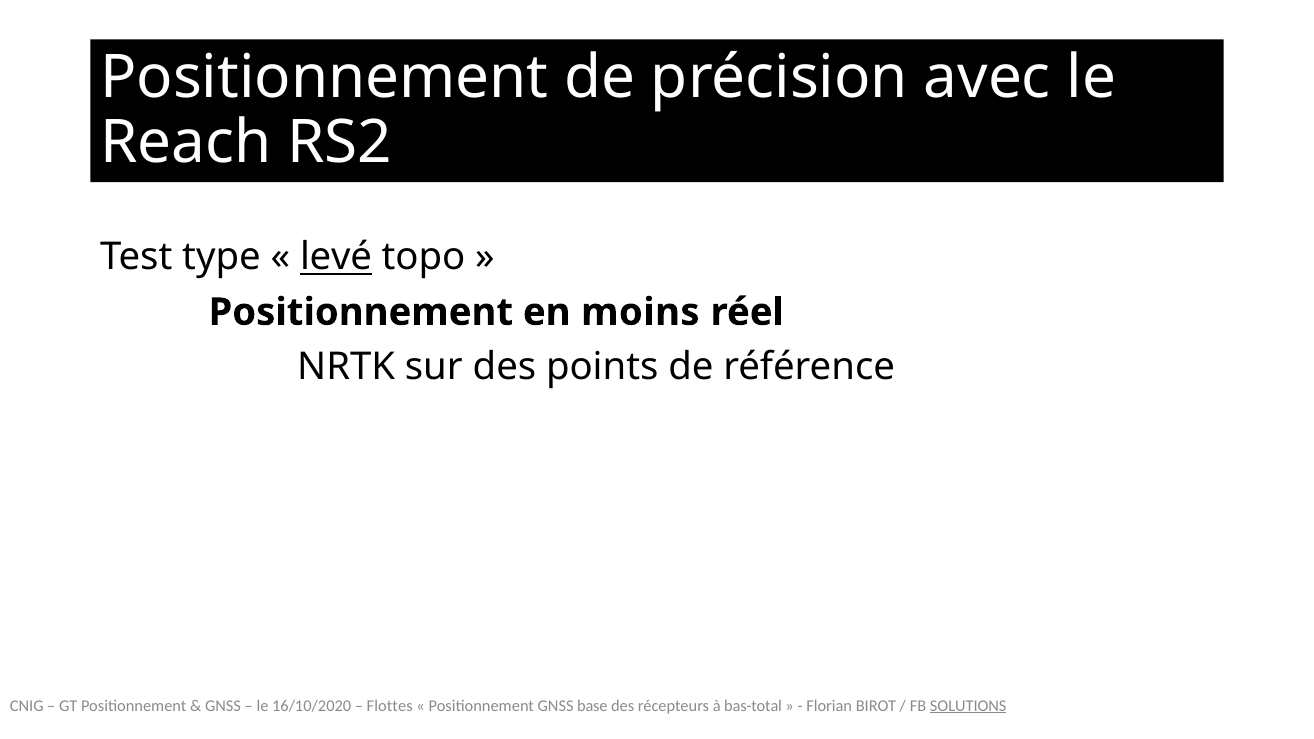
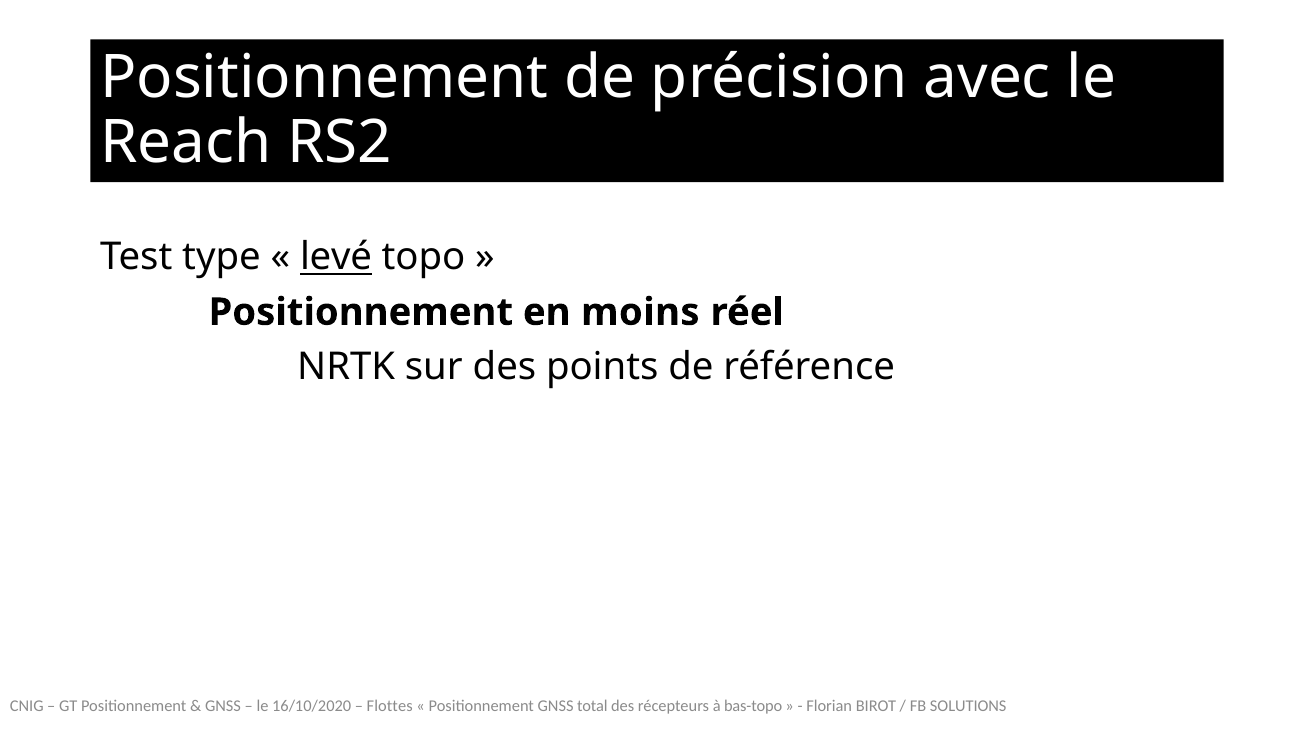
base: base -> total (592, 706)
bas-total: bas-total -> bas-topo (753, 706)
SOLUTIONS underline: present -> none (968, 706)
